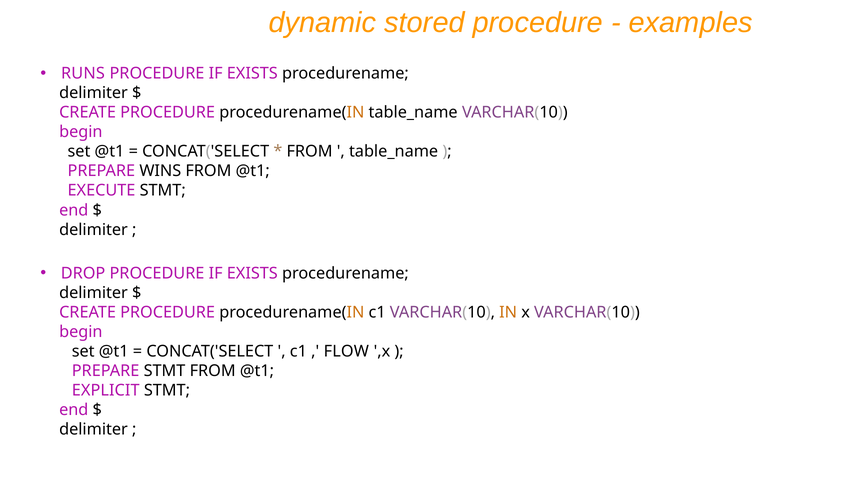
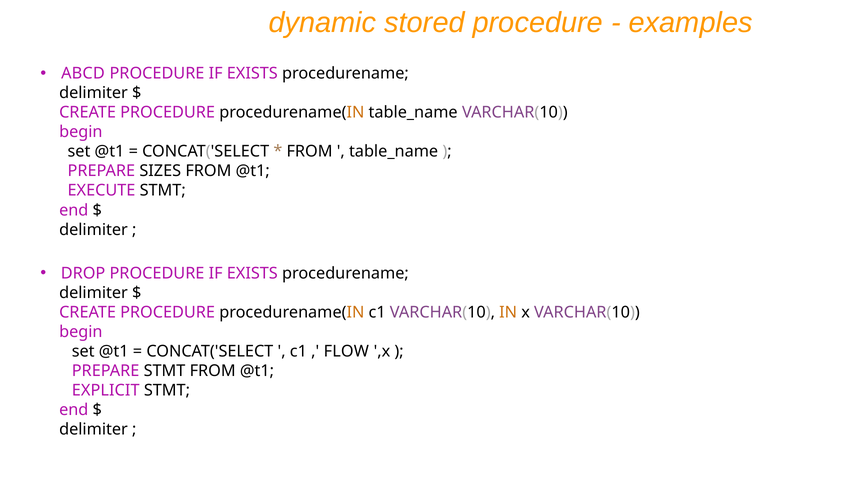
RUNS: RUNS -> ABCD (83, 74)
WINS: WINS -> SIZES (160, 171)
